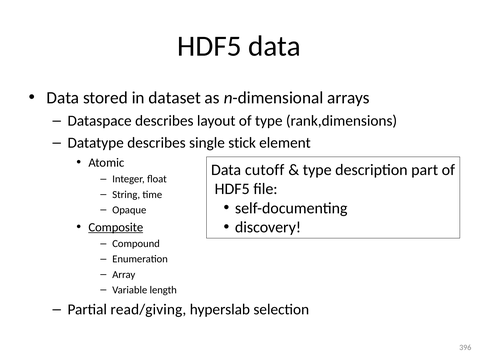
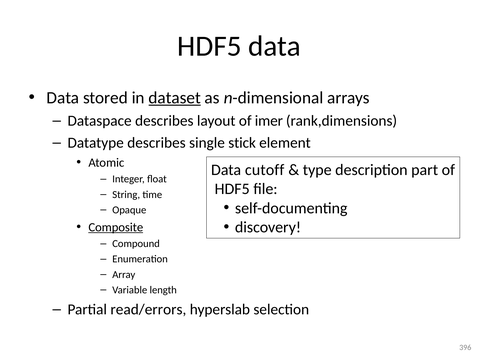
dataset underline: none -> present (175, 98)
of type: type -> imer (269, 121)
read/giving: read/giving -> read/errors (148, 309)
